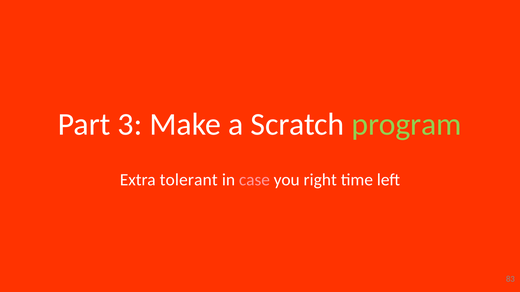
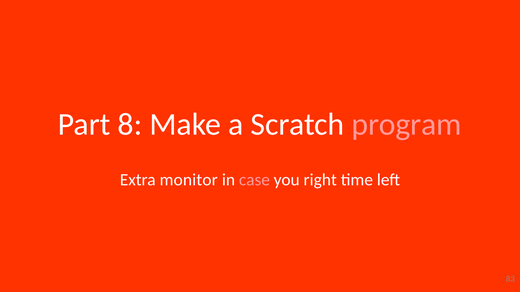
3: 3 -> 8 (130, 124)
program colour: light green -> pink (407, 124)
tolerant: tolerant -> monitor (189, 180)
